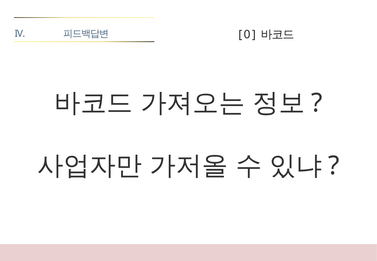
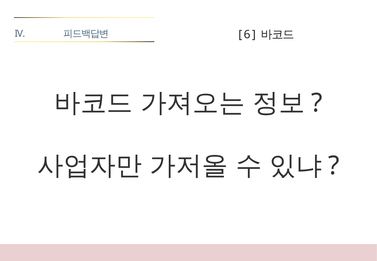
0: 0 -> 6 (247, 35)
